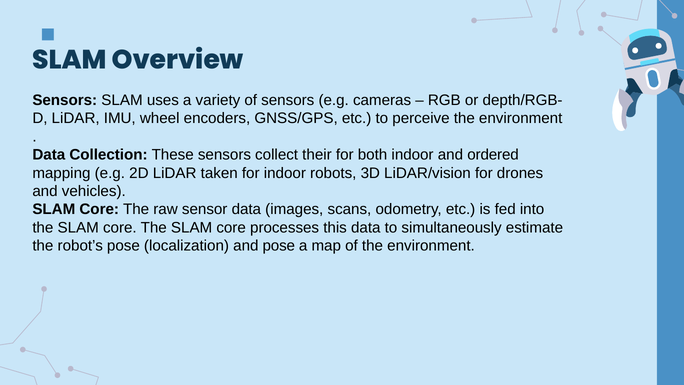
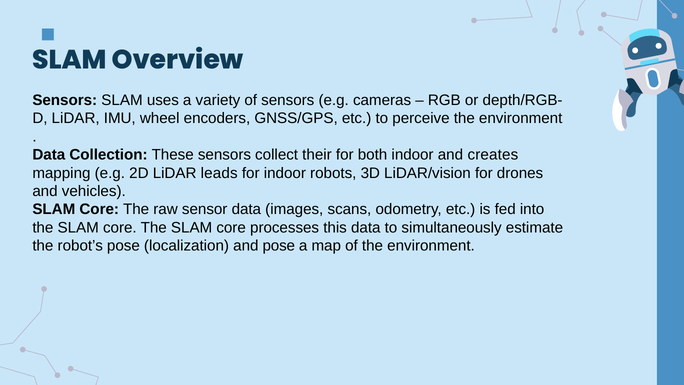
ordered: ordered -> creates (493, 155)
taken: taken -> leads (219, 173)
